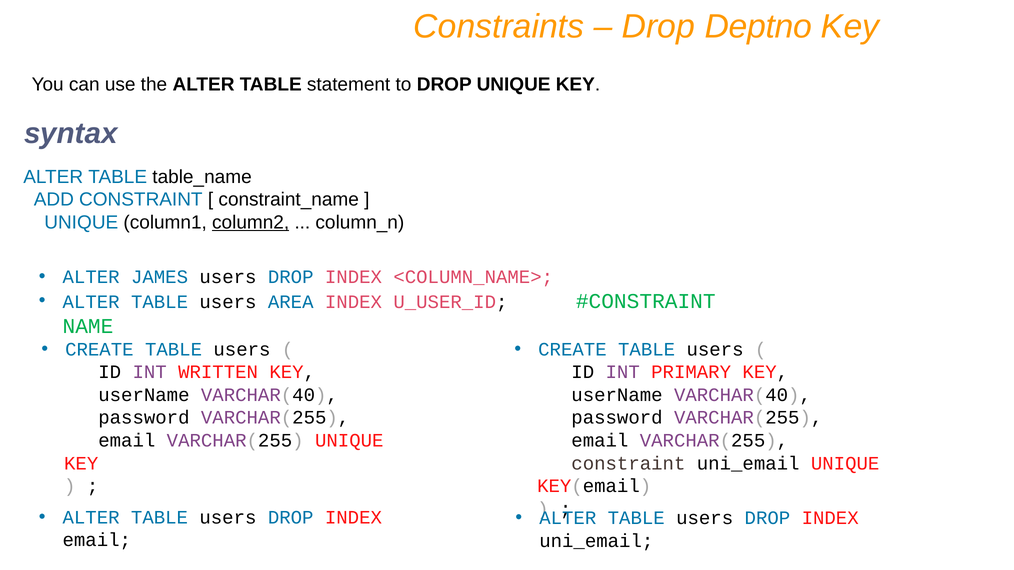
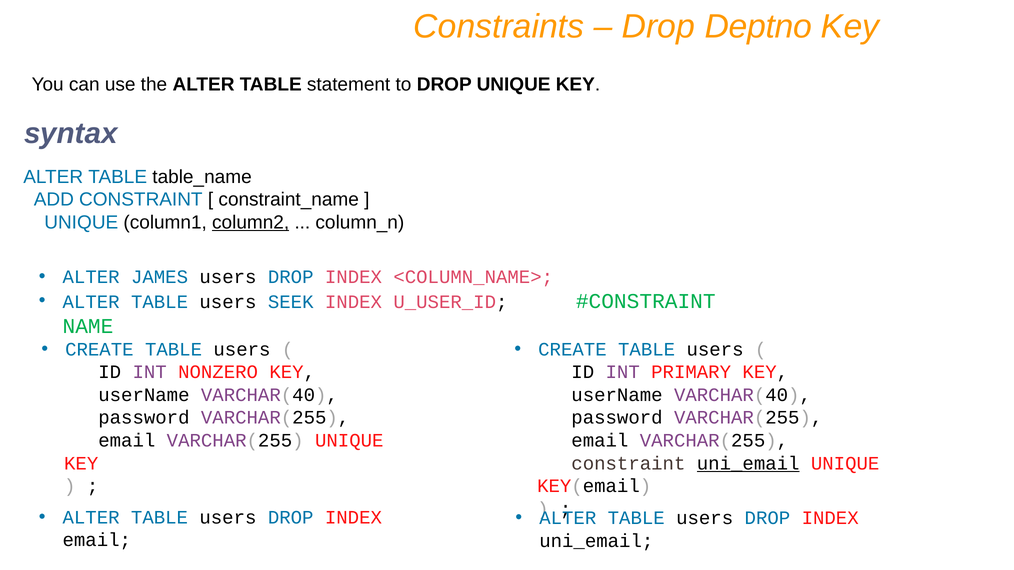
AREA: AREA -> SEEK (291, 302)
WRITTEN: WRITTEN -> NONZERO (218, 372)
uni_email underline: none -> present (748, 464)
